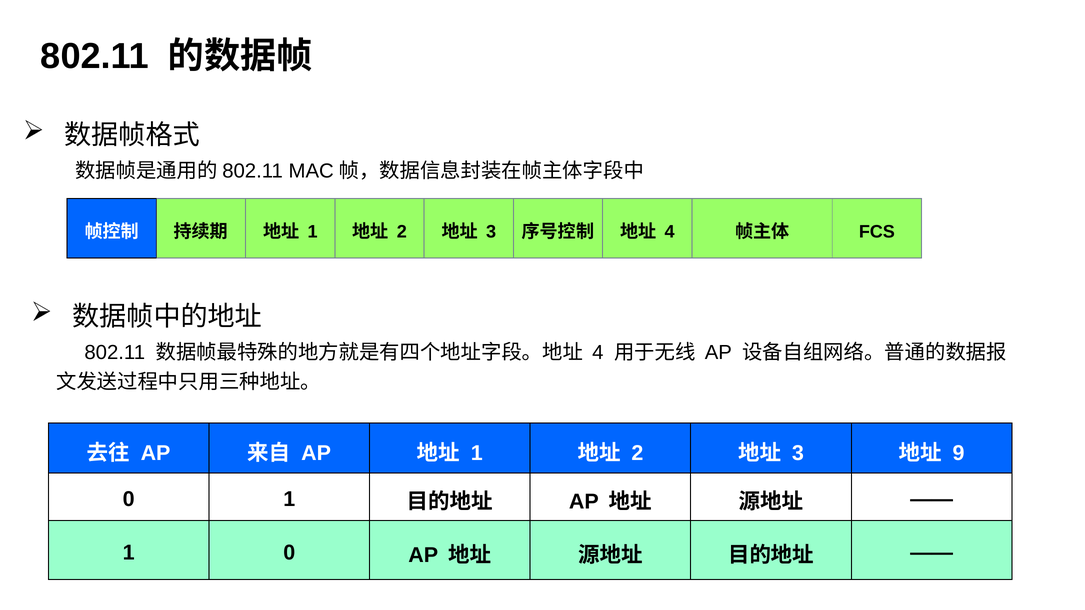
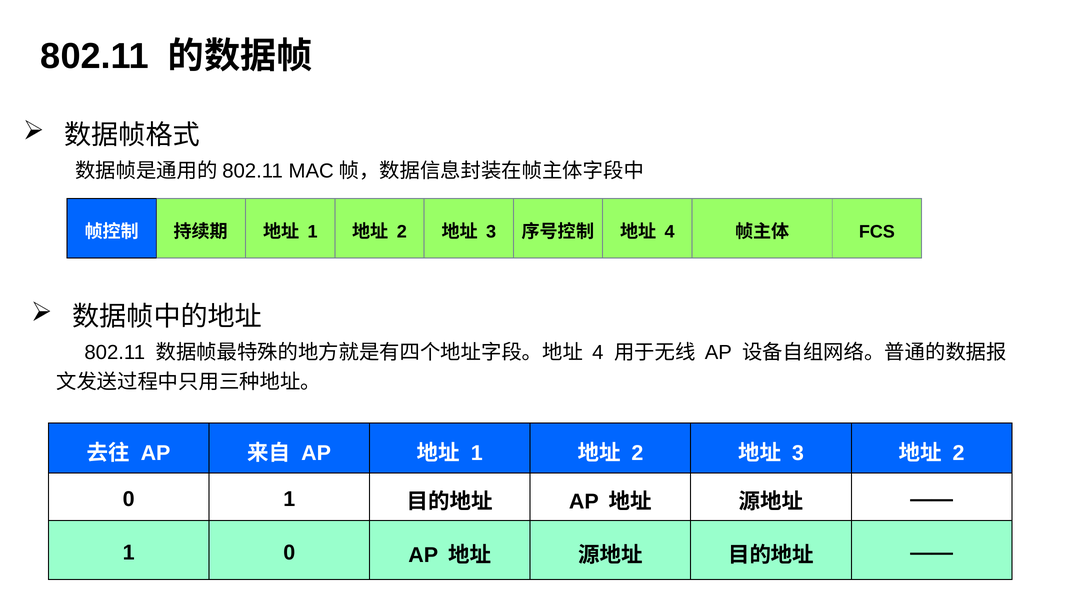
9: 9 -> 2 (959, 453)
